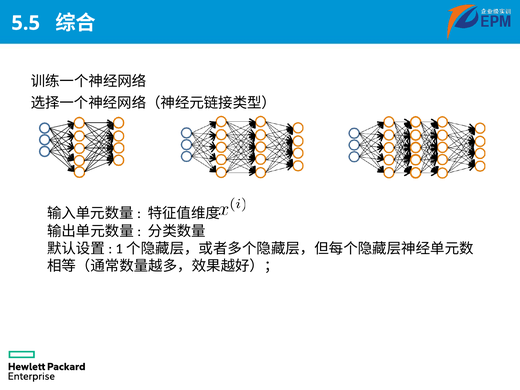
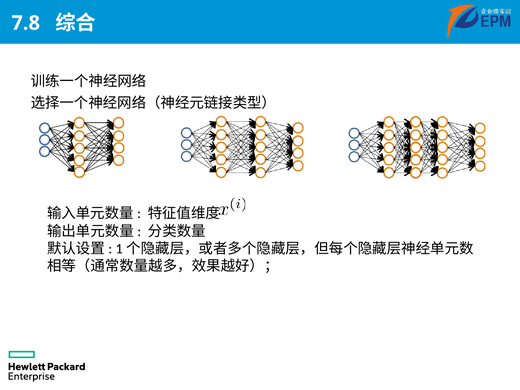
5.5: 5.5 -> 7.8 (26, 23)
